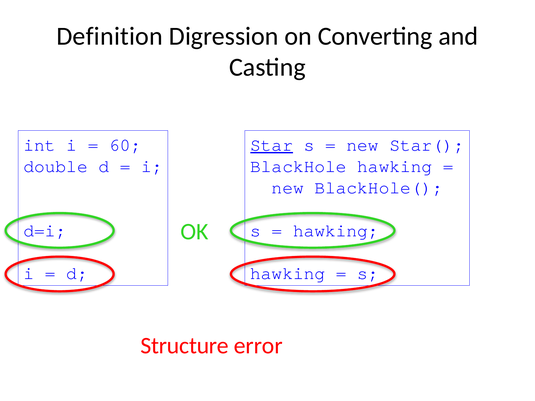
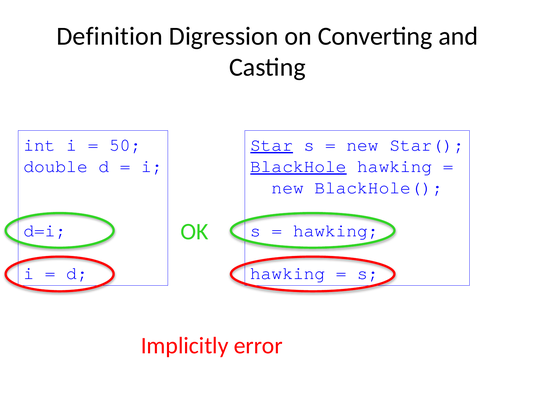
60: 60 -> 50 (125, 145)
BlackHole underline: none -> present (298, 166)
Structure: Structure -> Implicitly (185, 346)
